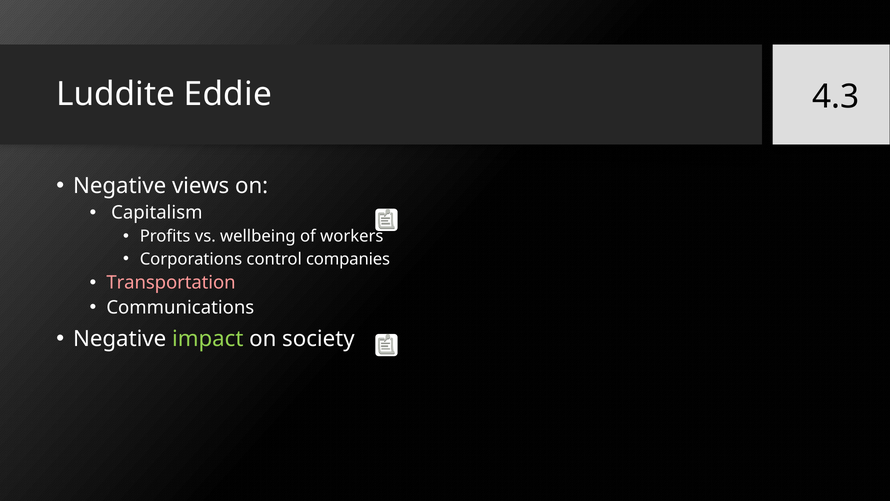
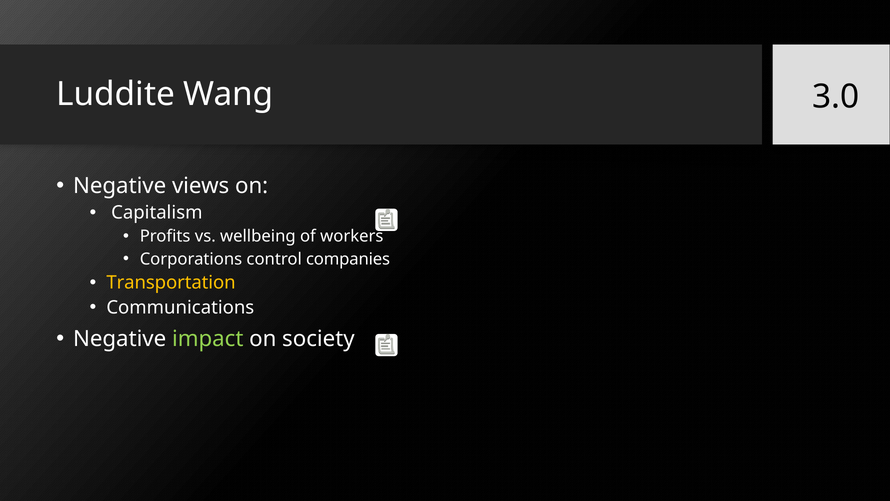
Eddie: Eddie -> Wang (228, 94)
4.3: 4.3 -> 3.0 (836, 96)
Transportation colour: pink -> yellow (171, 282)
